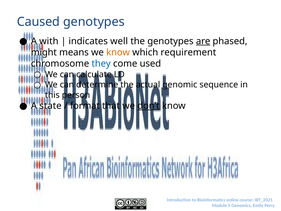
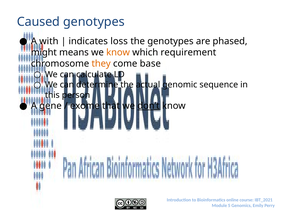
well: well -> loss (119, 41)
are underline: present -> none (203, 41)
they colour: blue -> orange (101, 64)
used: used -> base (150, 64)
state: state -> gene (50, 106)
format: format -> exome (85, 106)
